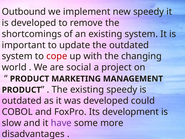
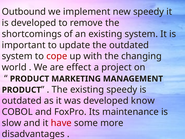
social: social -> effect (79, 67)
could: could -> know (143, 101)
development: development -> maintenance (131, 112)
have colour: purple -> red (61, 123)
